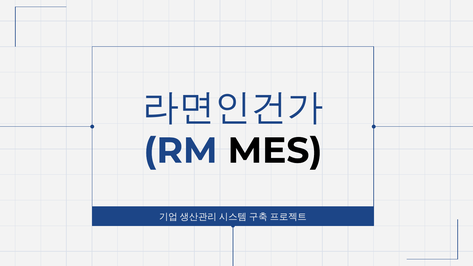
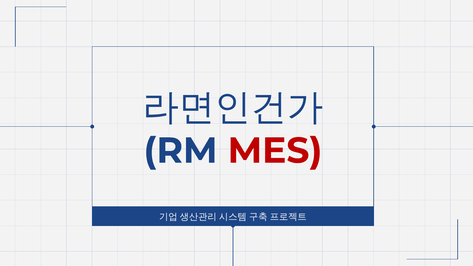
MES colour: black -> red (275, 151)
